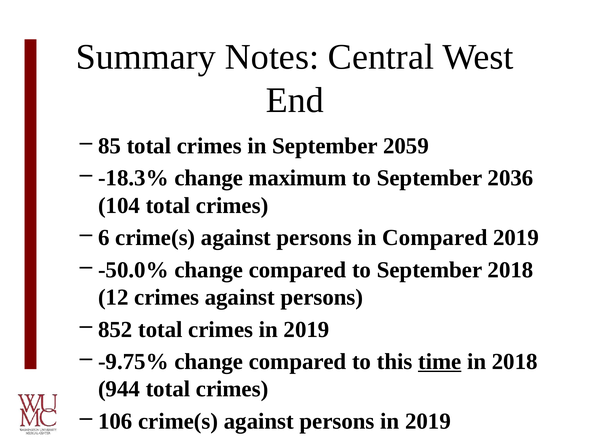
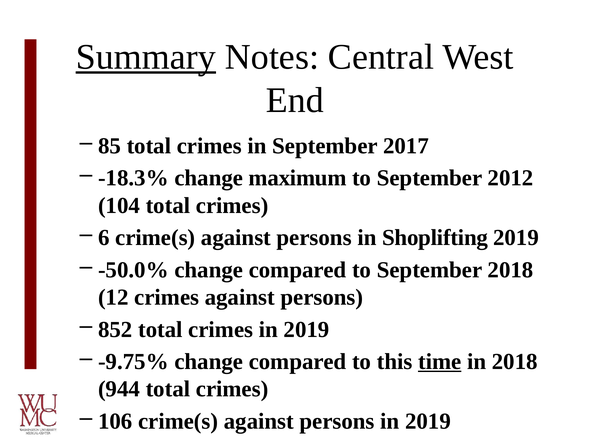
Summary underline: none -> present (146, 57)
2059: 2059 -> 2017 (406, 146)
2036: 2036 -> 2012 (511, 178)
in Compared: Compared -> Shoplifting (435, 238)
